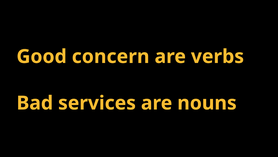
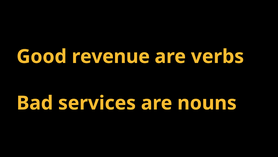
concern: concern -> revenue (111, 56)
